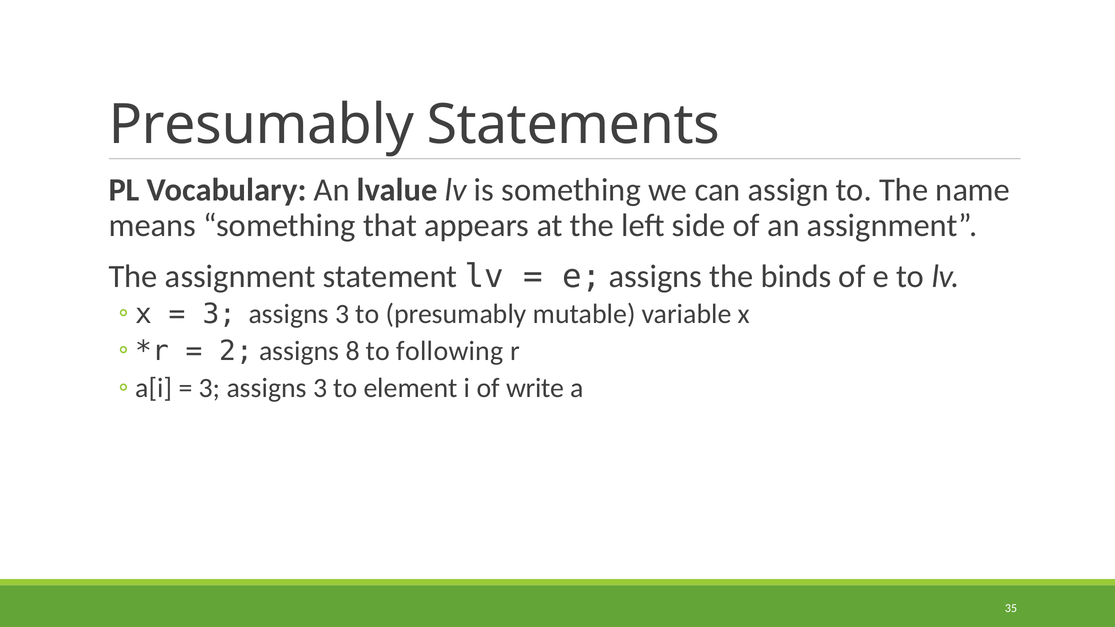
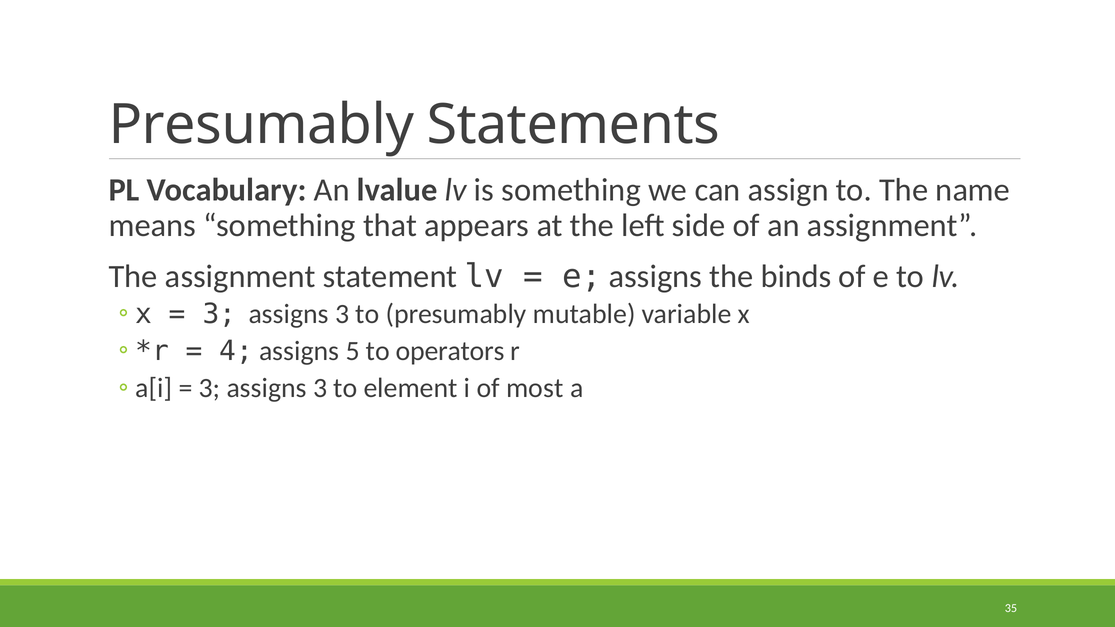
2: 2 -> 4 (236, 351)
8: 8 -> 5 (353, 351)
following: following -> operators (450, 351)
write: write -> most (535, 388)
